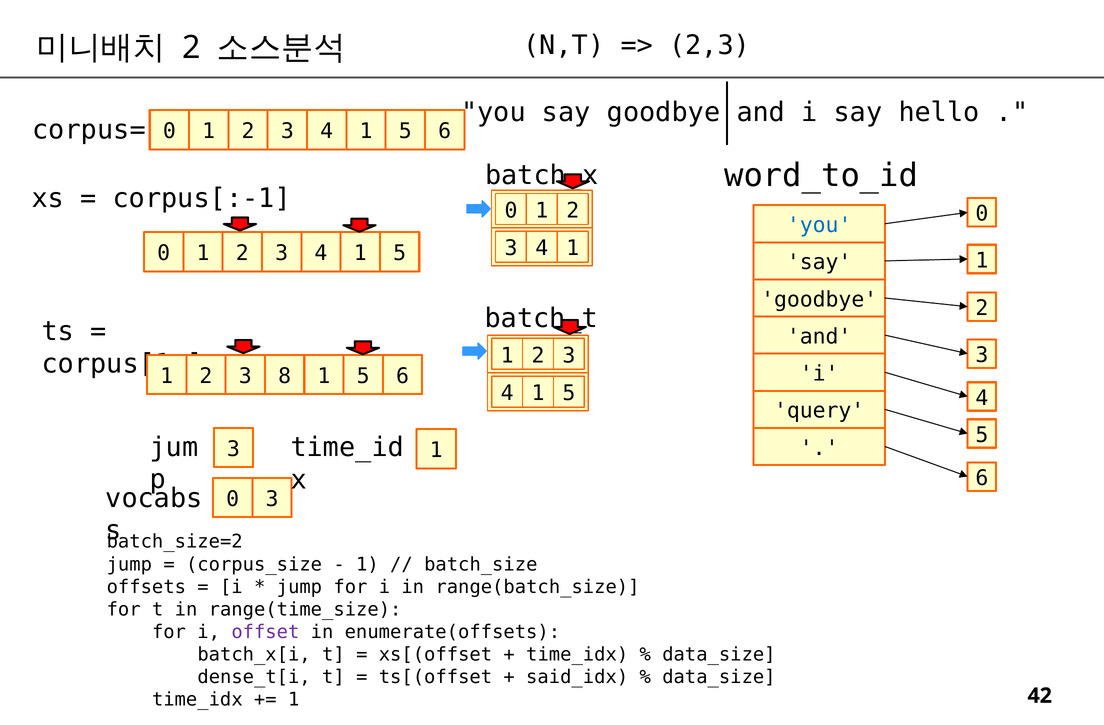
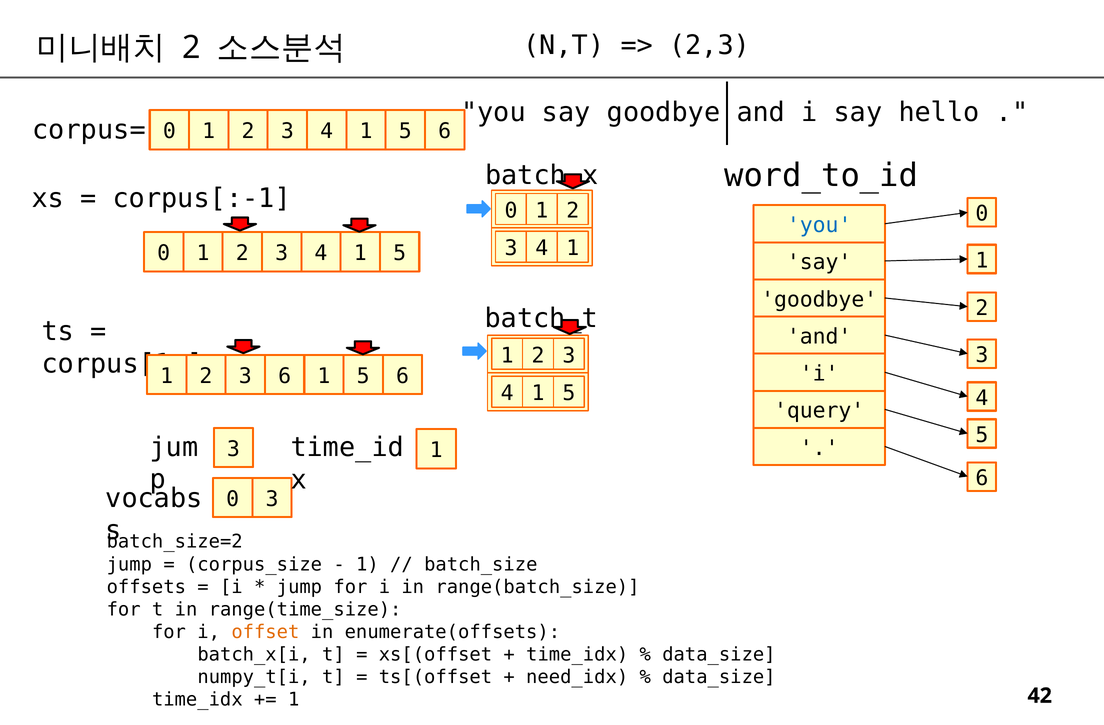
3 8: 8 -> 6 (285, 376)
offset colour: purple -> orange (265, 632)
dense_t[i: dense_t[i -> numpy_t[i (254, 677)
said_idx: said_idx -> need_idx (577, 677)
